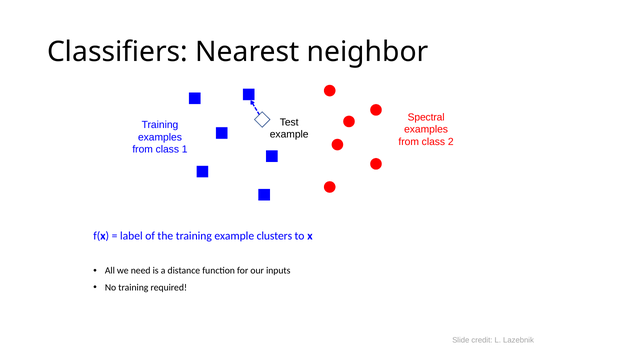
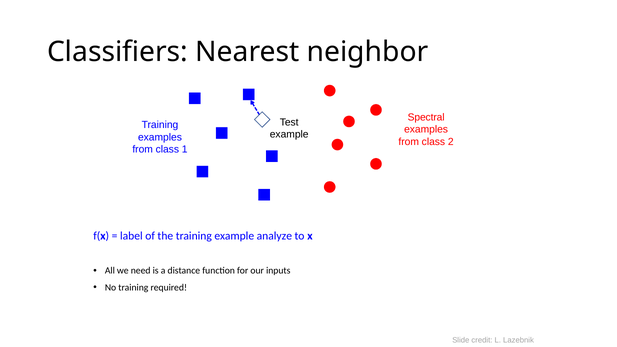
clusters: clusters -> analyze (274, 236)
